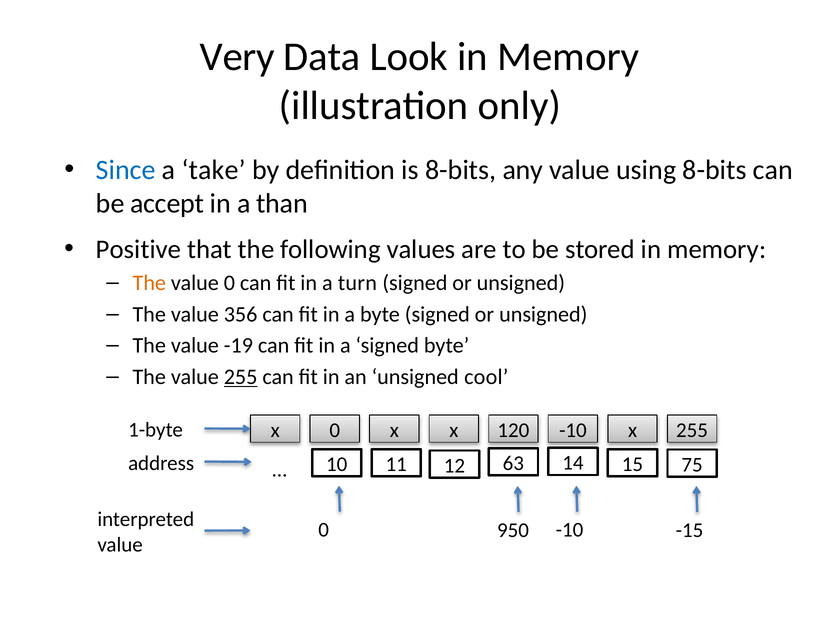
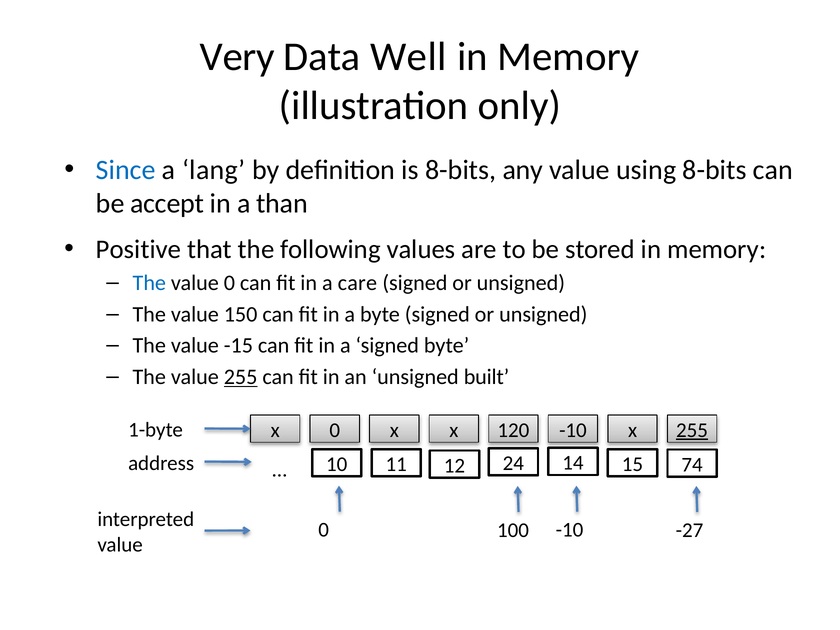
Look: Look -> Well (409, 57)
take: take -> lang (214, 170)
The colour: orange -> blue (149, 283)
turn: turn -> care (357, 283)
356: 356 -> 150 (241, 314)
-19: -19 -> -15 (238, 346)
cool: cool -> built (486, 377)
255 underline: none -> present (692, 430)
75: 75 -> 74 (692, 465)
63: 63 -> 24 (513, 463)
950: 950 -> 100 (513, 530)
-15: -15 -> -27 (690, 530)
